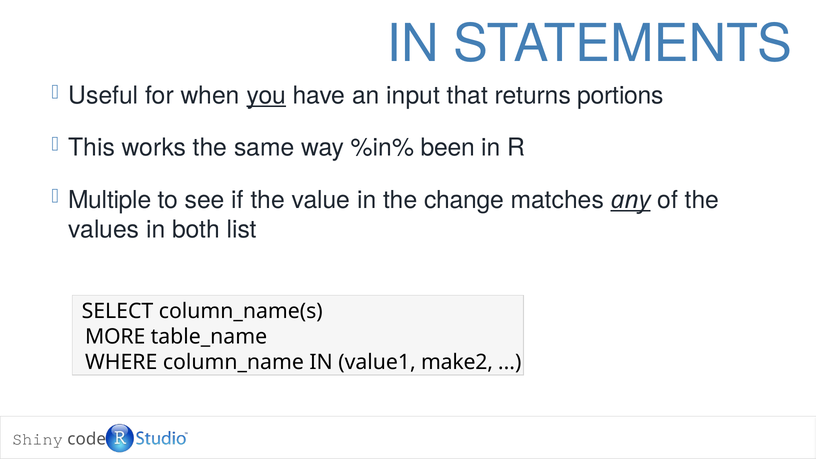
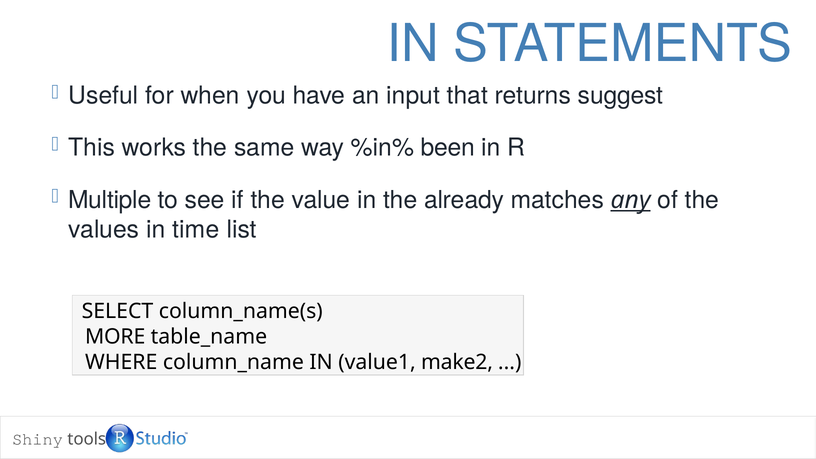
you underline: present -> none (266, 96)
portions: portions -> suggest (621, 96)
change: change -> already (464, 200)
both: both -> time (196, 230)
code: code -> tools (87, 439)
